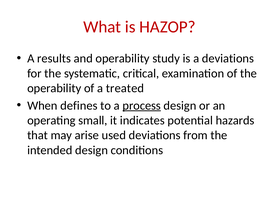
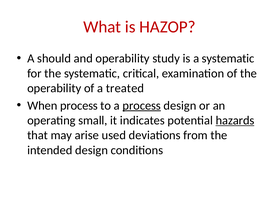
results: results -> should (54, 59)
a deviations: deviations -> systematic (228, 59)
When defines: defines -> process (79, 106)
hazards underline: none -> present (235, 121)
